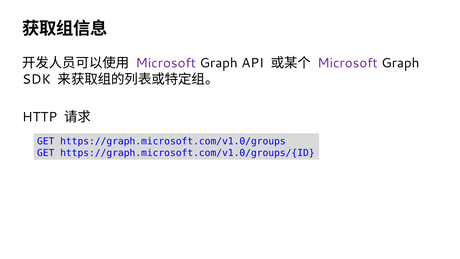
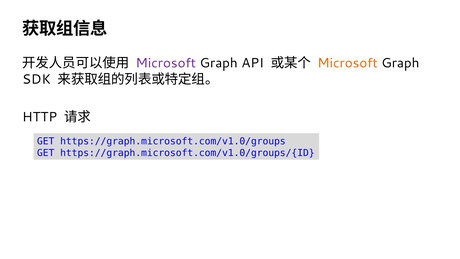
Microsoft colour: purple -> orange (347, 63)
